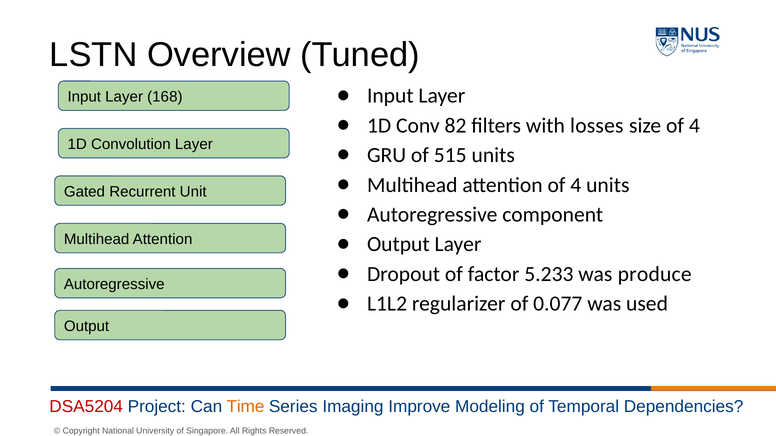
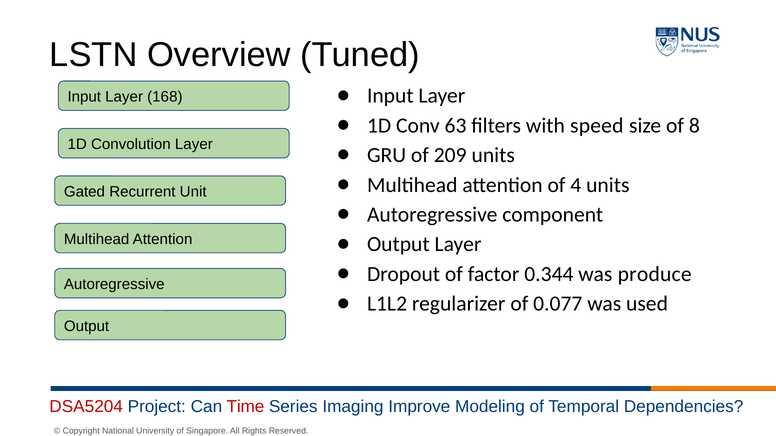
82: 82 -> 63 (456, 126)
losses: losses -> speed (597, 126)
size of 4: 4 -> 8 (694, 126)
515: 515 -> 209 (450, 155)
5.233: 5.233 -> 0.344 (549, 274)
Time colour: orange -> red (245, 407)
